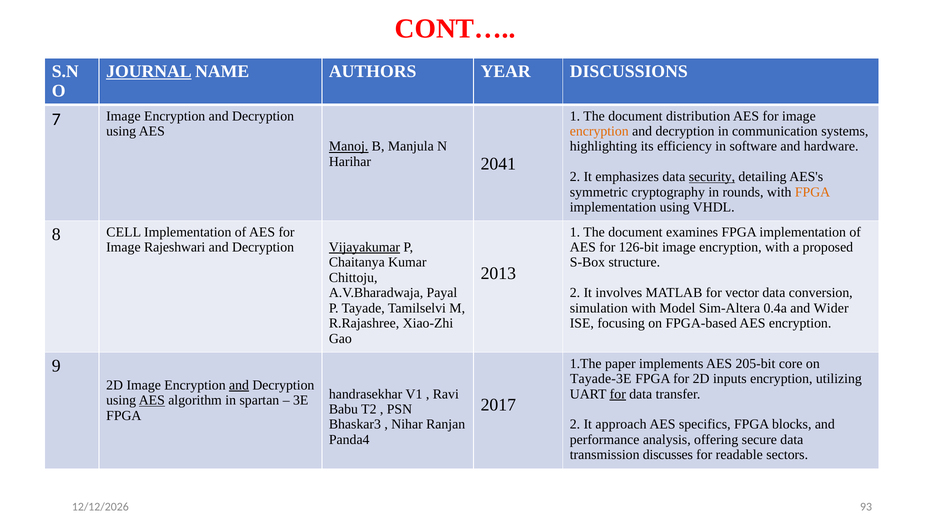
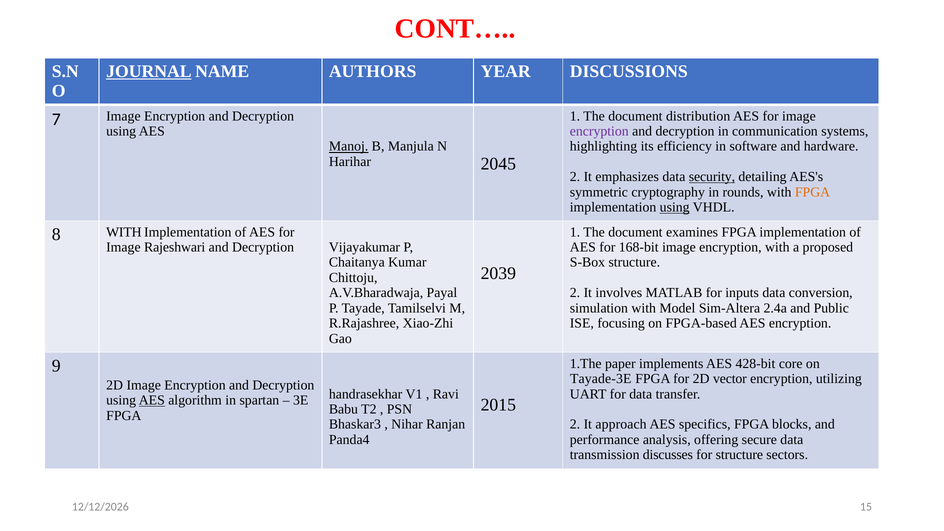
encryption colour: orange -> purple (599, 131)
2041: 2041 -> 2045 (498, 164)
using underline: none -> present (675, 207)
8 CELL: CELL -> WITH (124, 232)
Vijayakumar underline: present -> none (364, 247)
126-bit: 126-bit -> 168-bit (639, 247)
2013: 2013 -> 2039 (498, 273)
vector: vector -> inputs (742, 293)
0.4a: 0.4a -> 2.4a (775, 308)
Wider: Wider -> Public (831, 308)
205-bit: 205-bit -> 428-bit (755, 364)
inputs: inputs -> vector (730, 379)
and underline: present -> none (239, 385)
for underline: present -> none (618, 394)
2017: 2017 -> 2015 (498, 405)
for readable: readable -> structure (739, 455)
93: 93 -> 15 (866, 507)
